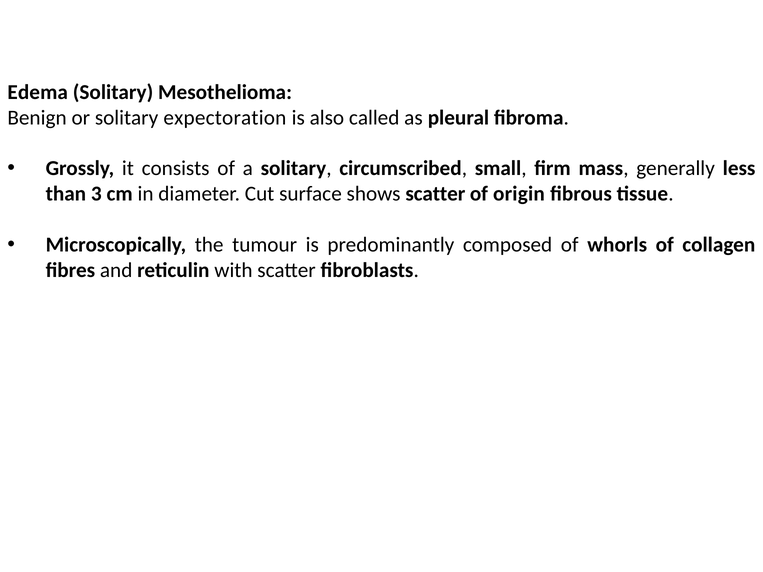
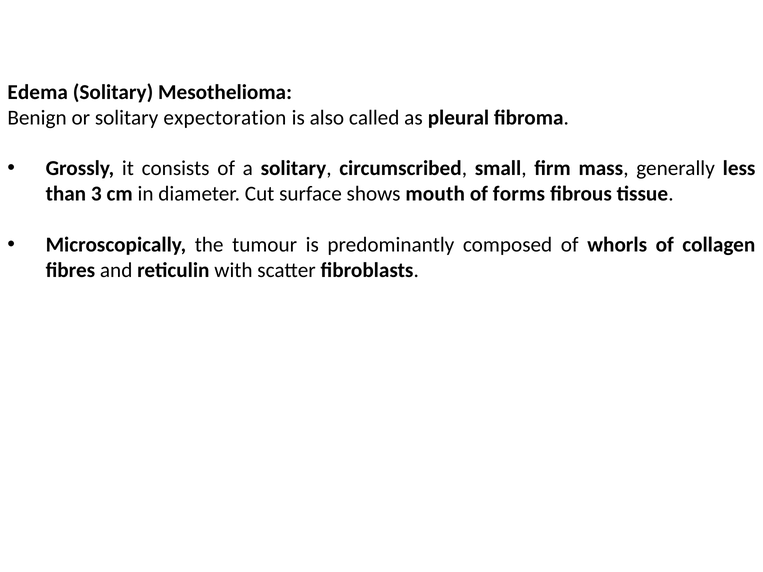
shows scatter: scatter -> mouth (435, 194)
origin: origin -> forms (519, 194)
